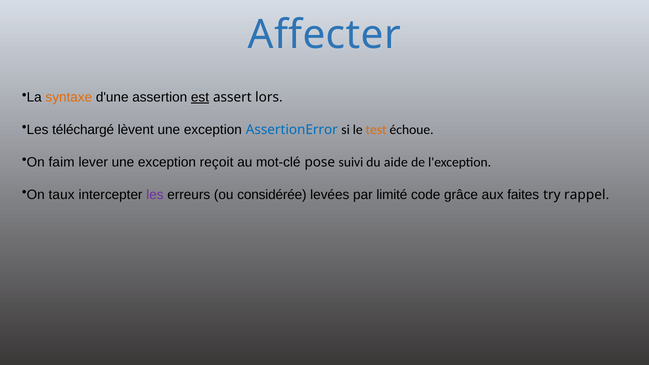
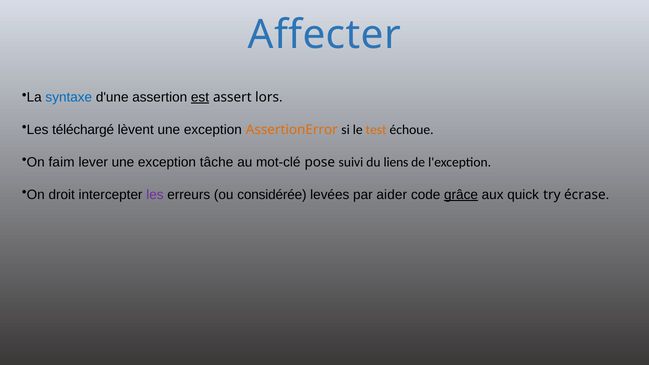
syntaxe colour: orange -> blue (69, 97)
AssertionError colour: blue -> orange (292, 130)
reçoit: reçoit -> tâche (217, 162)
aide: aide -> liens (396, 162)
taux: taux -> droit (62, 195)
limité: limité -> aider (392, 195)
grâce underline: none -> present (461, 195)
faites: faites -> quick (523, 195)
rappel: rappel -> écrase (585, 195)
